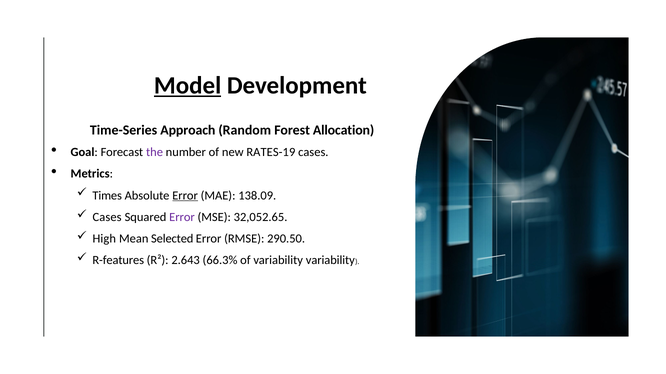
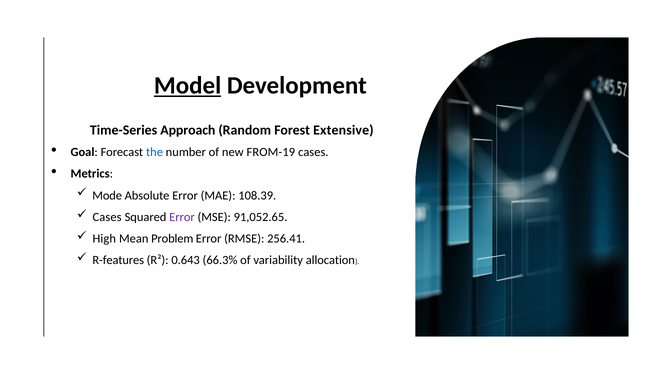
Allocation: Allocation -> Extensive (343, 130)
the colour: purple -> blue (155, 153)
RATES-19: RATES-19 -> FROM-19 (271, 153)
Times: Times -> Mode (107, 196)
Error underline: present -> none (185, 196)
138.09: 138.09 -> 108.39 (257, 196)
32,052.65: 32,052.65 -> 91,052.65 (261, 217)
Selected: Selected -> Problem (172, 239)
290.50: 290.50 -> 256.41 (286, 239)
2.643: 2.643 -> 0.643 (186, 260)
variability variability: variability -> allocation (330, 260)
